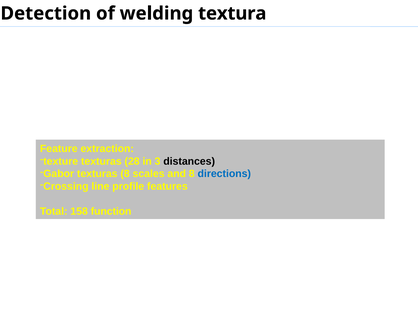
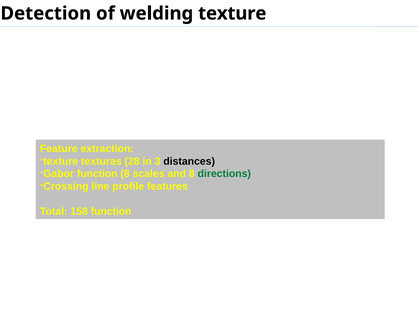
welding textura: textura -> texture (232, 13)
Gabor texturas: texturas -> function (97, 174)
directions colour: blue -> green (224, 174)
